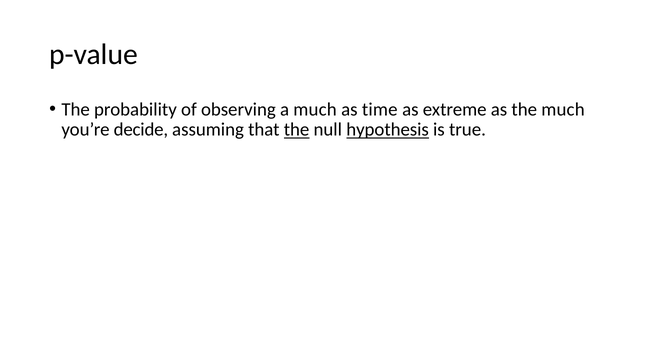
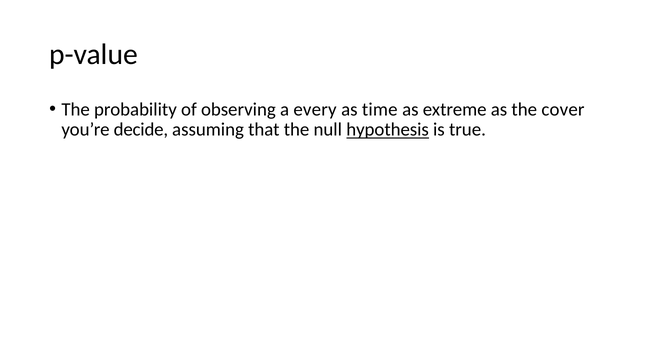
a much: much -> every (315, 109)
the much: much -> cover (563, 109)
the underline: present -> none (297, 130)
